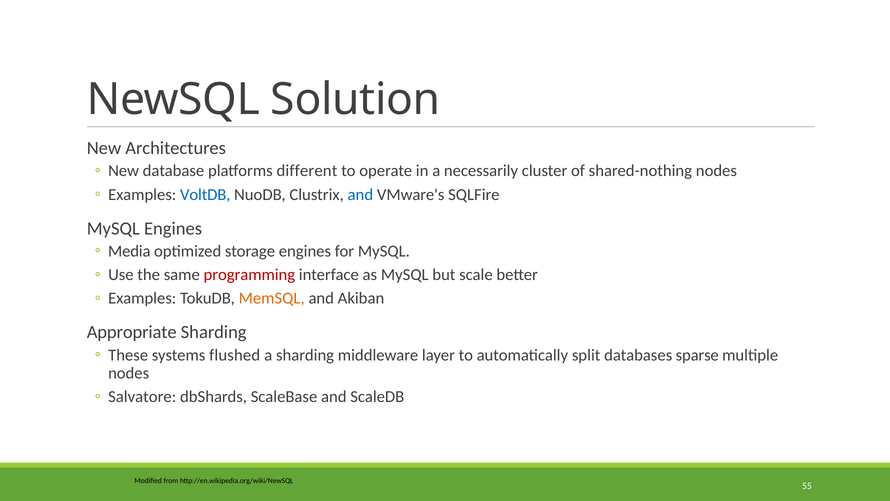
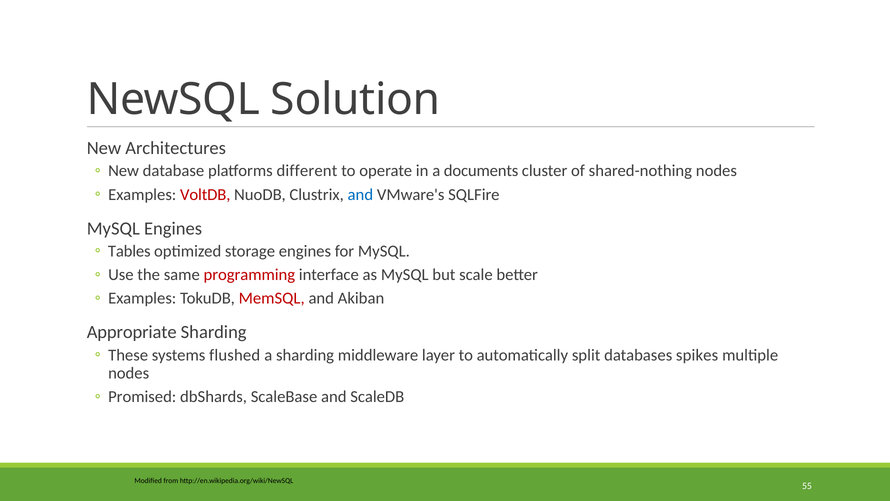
necessarily: necessarily -> documents (481, 171)
VoltDB colour: blue -> red (205, 194)
Media: Media -> Tables (129, 251)
MemSQL colour: orange -> red (272, 298)
sparse: sparse -> spikes (697, 355)
Salvatore: Salvatore -> Promised (142, 396)
